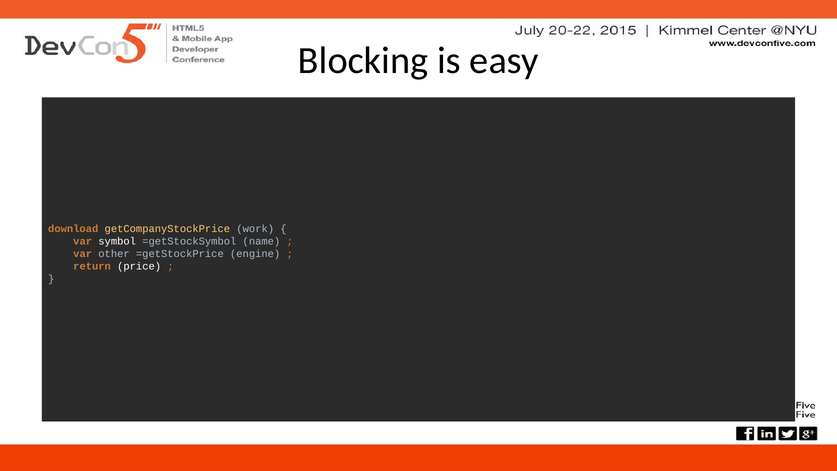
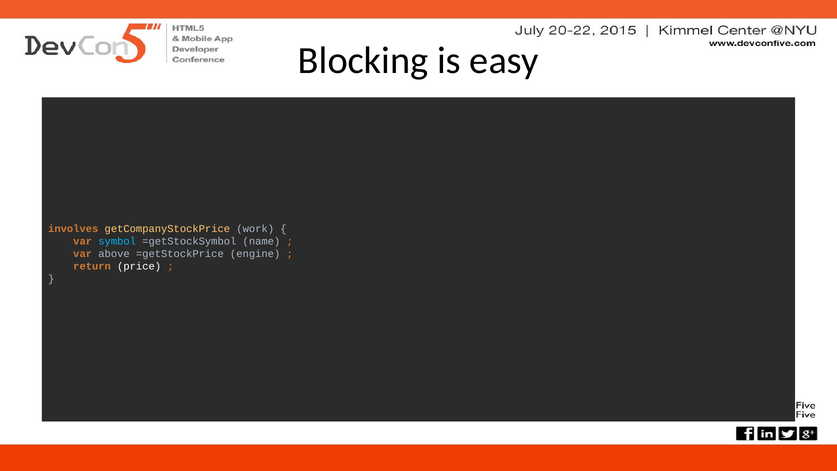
download: download -> involves (73, 229)
symbol colour: white -> light blue (117, 241)
other: other -> above (114, 254)
